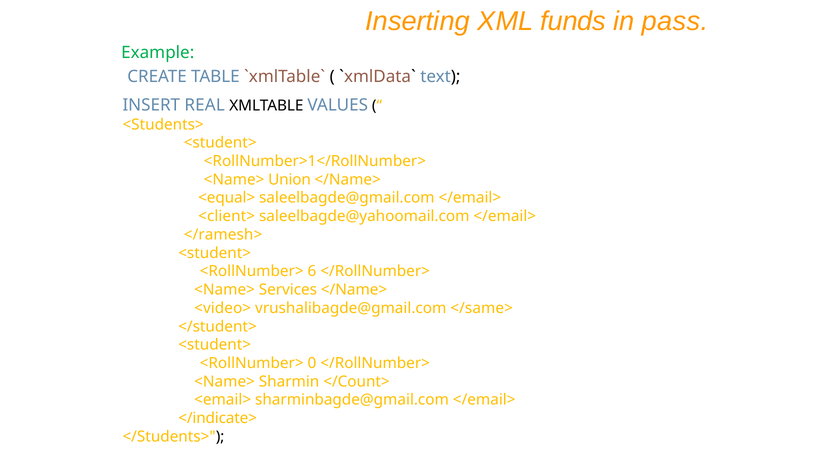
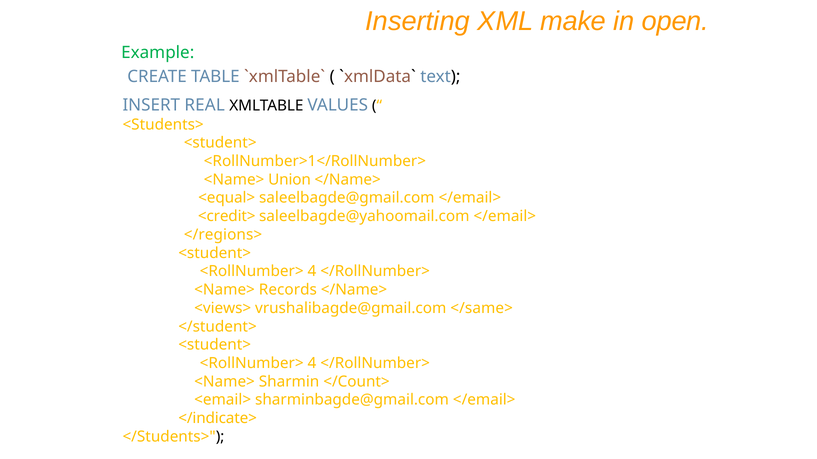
funds: funds -> make (573, 21)
pass: pass -> open (675, 21)
<client>: <client> -> <credit> (227, 217)
</ramesh>: </ramesh> -> </regions> (223, 235)
6: 6 -> 4 (312, 272)
Services: Services -> Records (288, 290)
<video>: <video> -> <views> (223, 308)
0: 0 -> 4 (312, 364)
